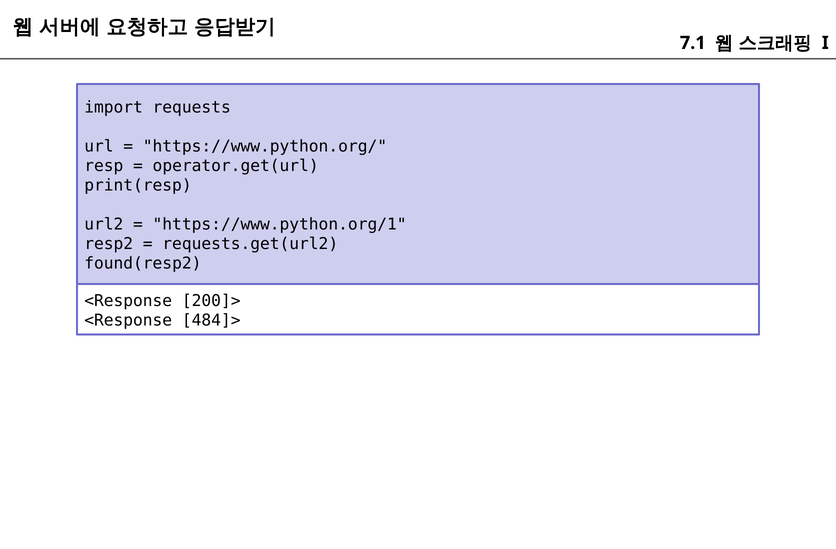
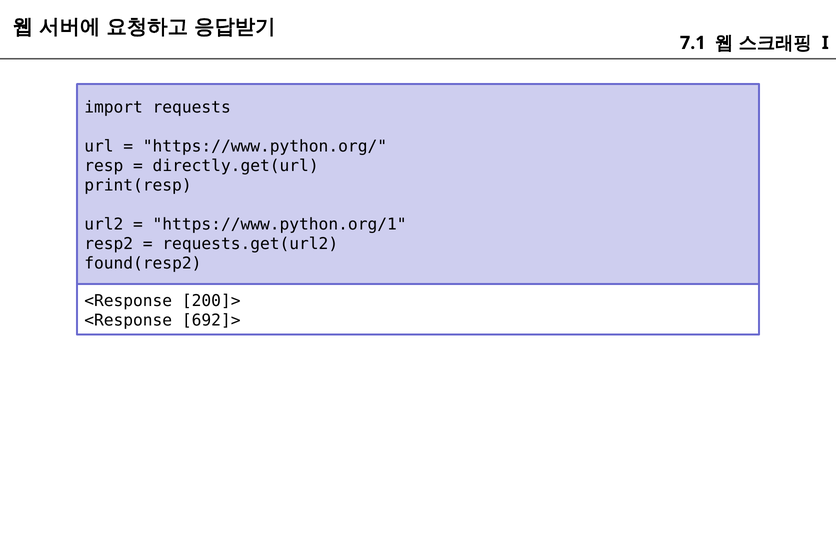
operator.get(url: operator.get(url -> directly.get(url (236, 166)
484]>: 484]> -> 692]> (211, 320)
